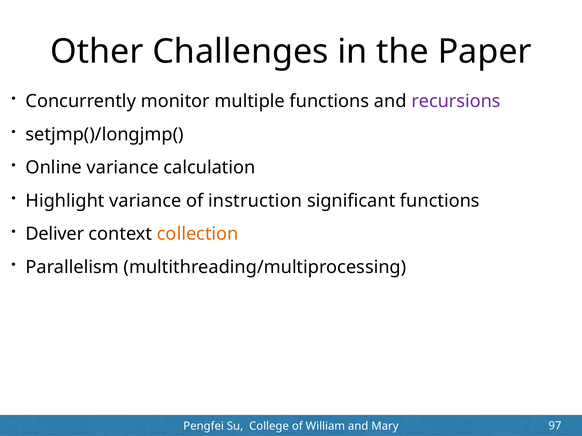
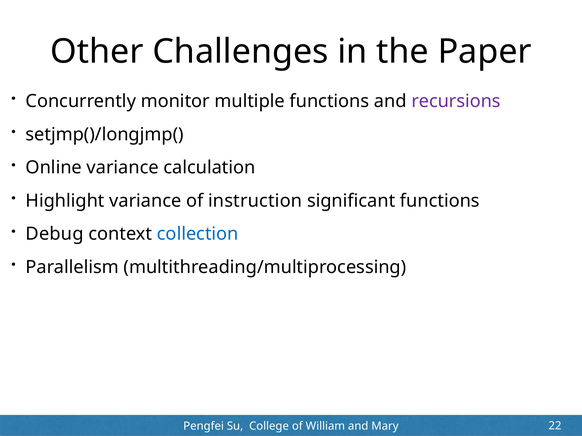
Deliver: Deliver -> Debug (55, 234)
collection colour: orange -> blue (198, 234)
97: 97 -> 22 (555, 426)
